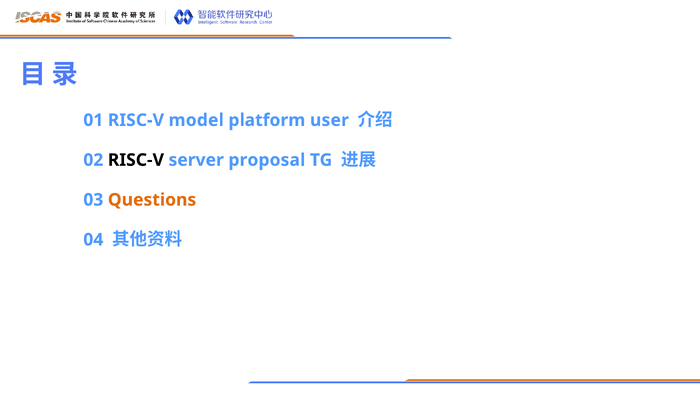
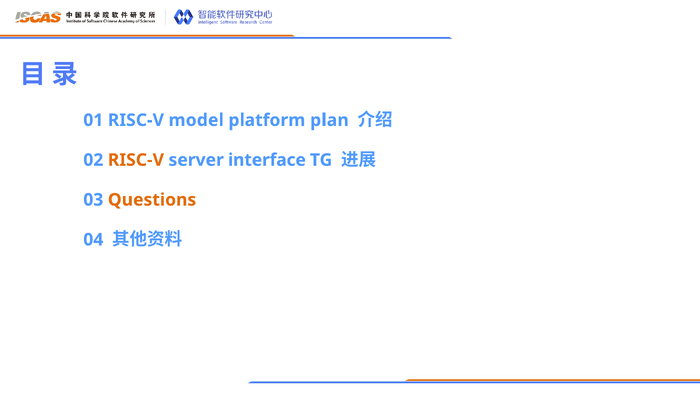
user: user -> plan (329, 120)
RISC-V colour: black -> orange (136, 160)
proposal: proposal -> interface (267, 160)
